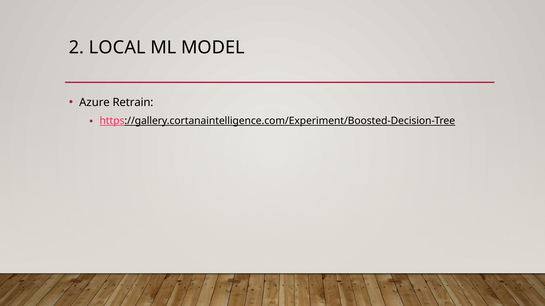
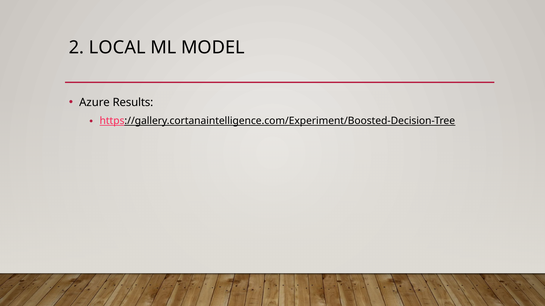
Retrain: Retrain -> Results (133, 102)
